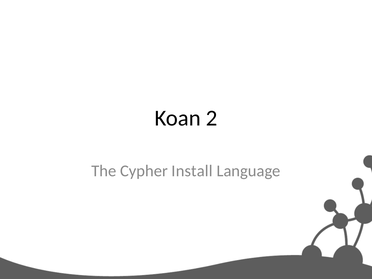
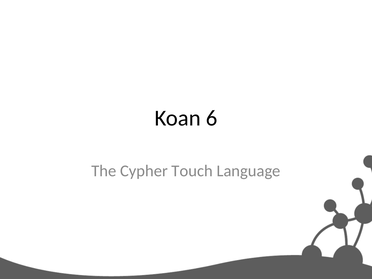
2: 2 -> 6 (212, 118)
Install: Install -> Touch (192, 171)
